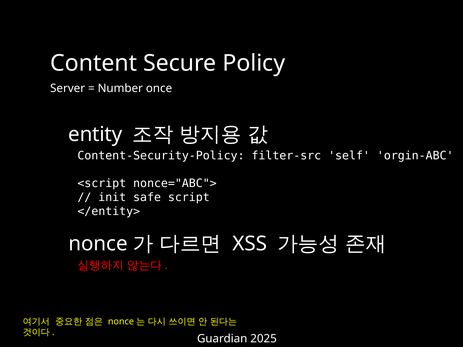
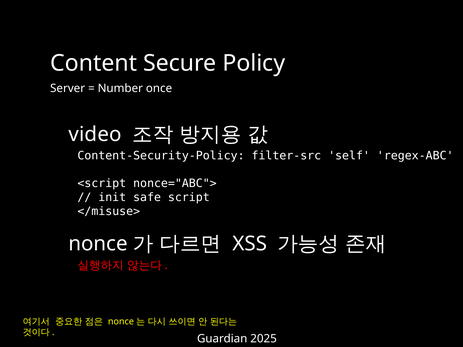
entity: entity -> video (95, 135)
orgin-ABC: orgin-ABC -> regex-ABC (415, 156)
</entity>: </entity> -> </misuse> (109, 211)
